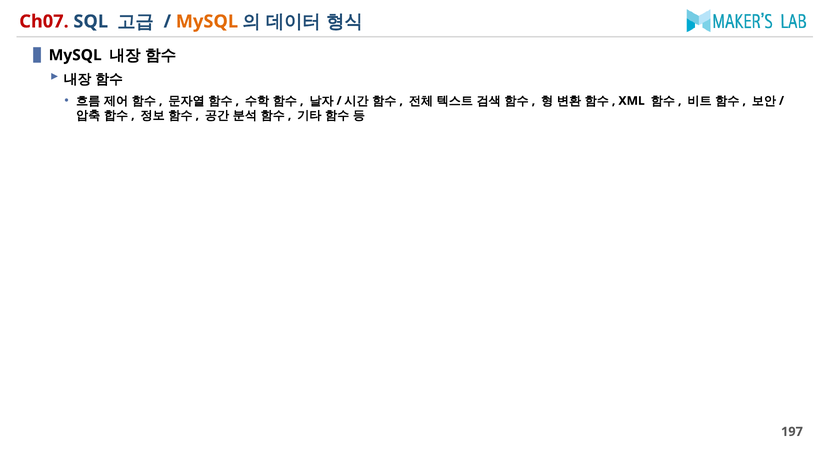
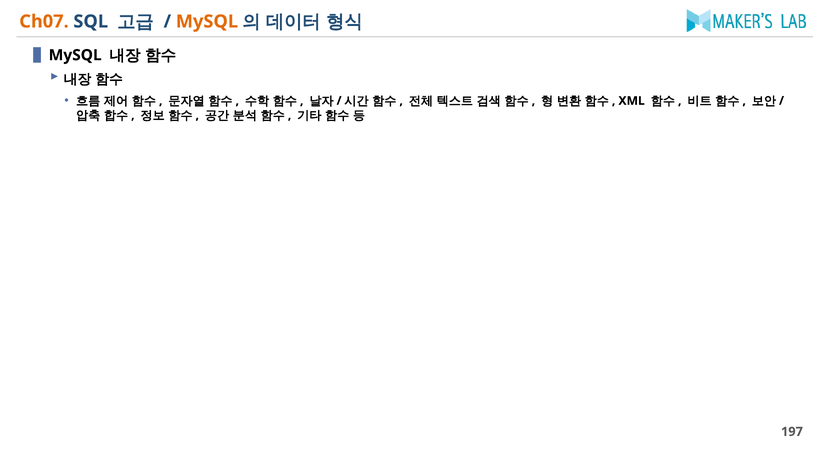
Ch07 colour: red -> orange (44, 22)
